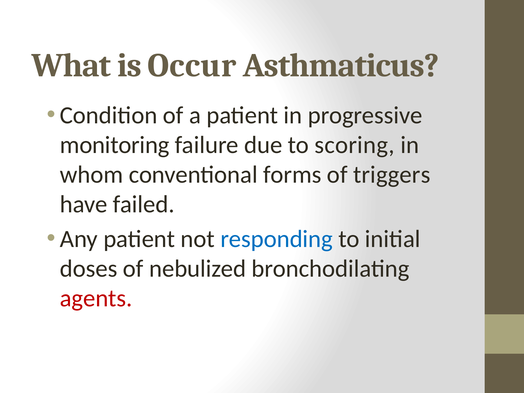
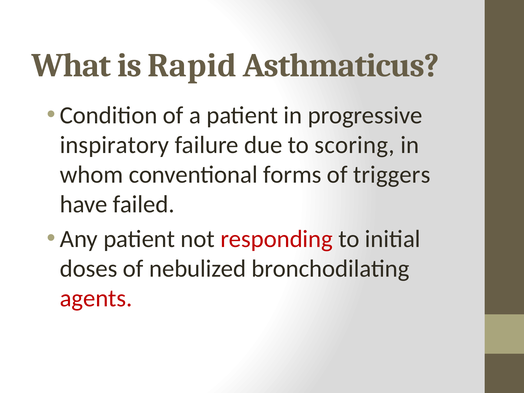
Occur: Occur -> Rapid (192, 65)
monitoring: monitoring -> inspiratory (114, 145)
responding colour: blue -> red (277, 239)
